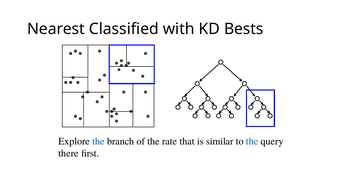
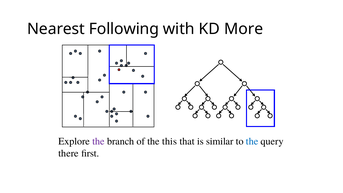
Classified: Classified -> Following (124, 29)
Bests: Bests -> More (244, 29)
the colour: blue -> purple (98, 141)
rate: rate -> this (170, 141)
